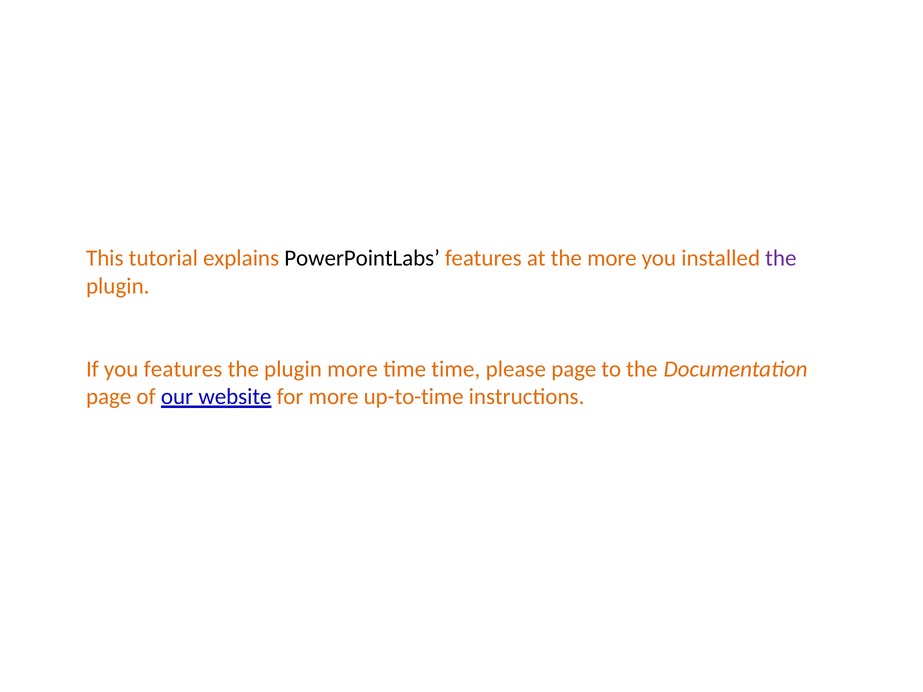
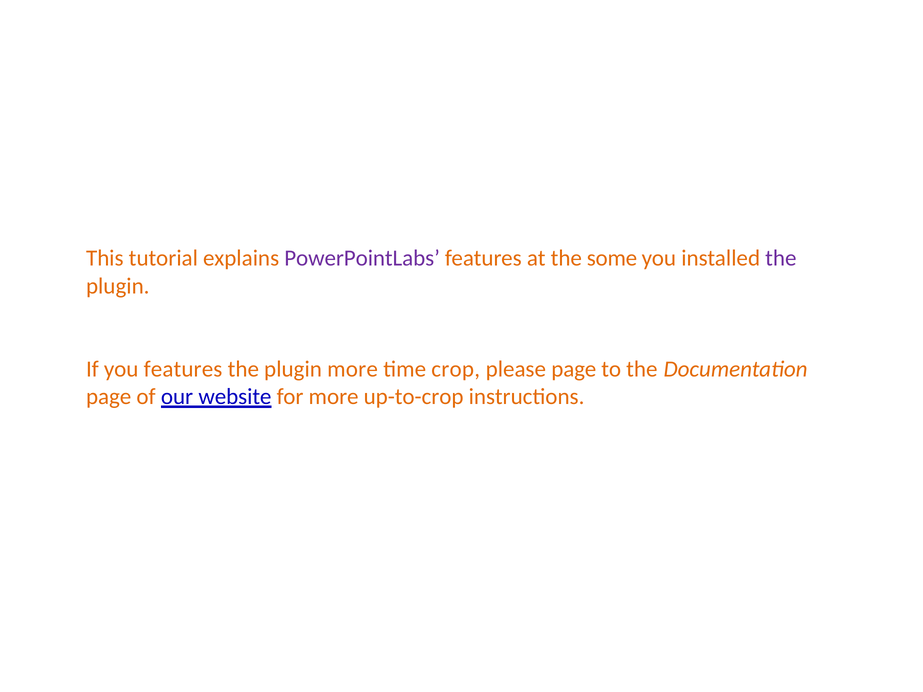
PowerPointLabs colour: black -> purple (362, 258)
the more: more -> some (612, 258)
time time: time -> crop (456, 369)
up-to-time: up-to-time -> up-to-crop (414, 397)
